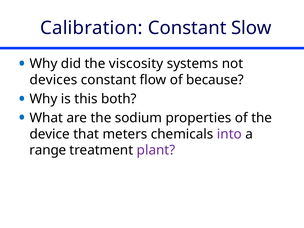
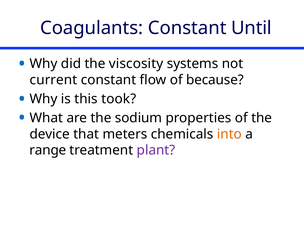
Calibration: Calibration -> Coagulants (92, 28)
Slow: Slow -> Until (251, 28)
devices: devices -> current (53, 80)
both: both -> took (119, 99)
into colour: purple -> orange (229, 134)
